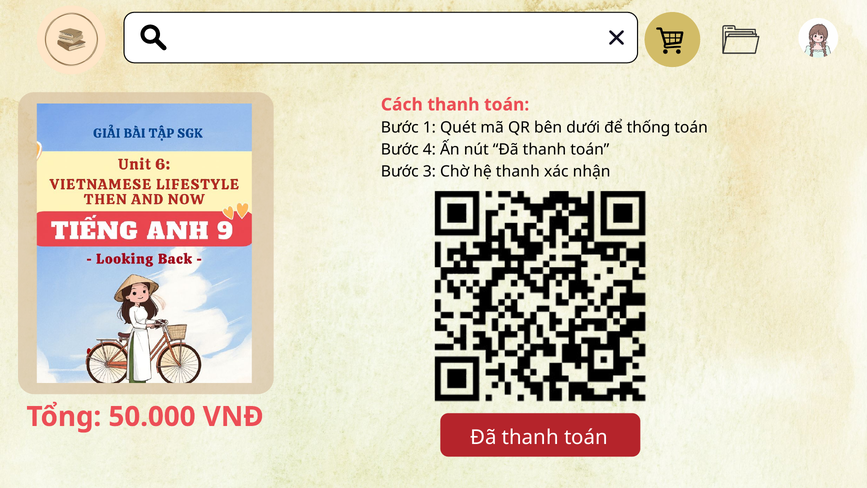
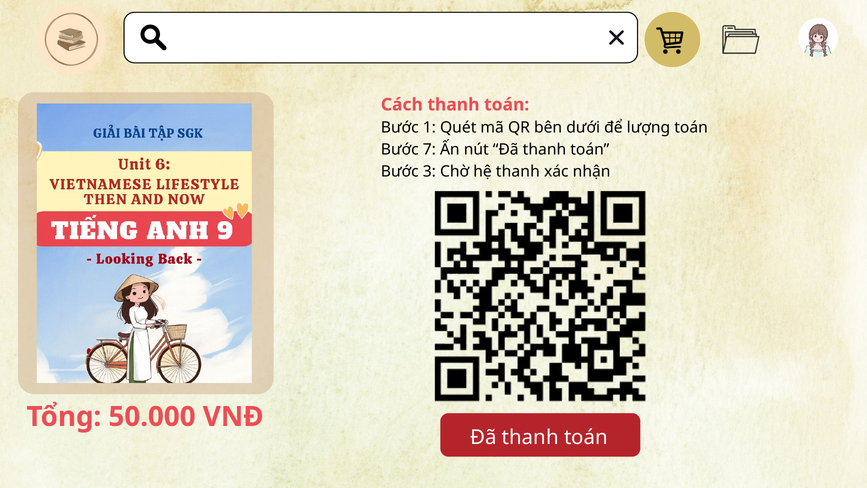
thống: thống -> lượng (648, 127)
4: 4 -> 7 (429, 149)
